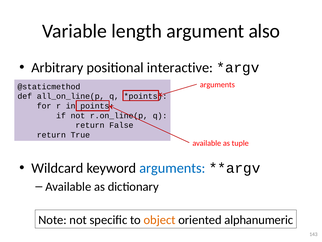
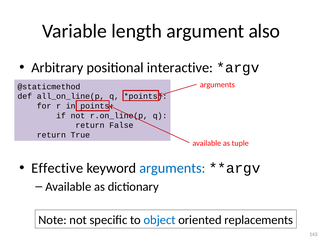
Wildcard: Wildcard -> Effective (57, 168)
object colour: orange -> blue (160, 219)
alphanumeric: alphanumeric -> replacements (259, 219)
